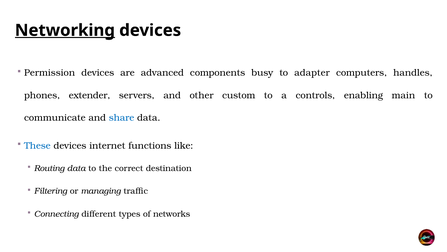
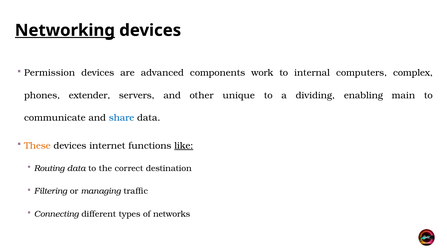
busy: busy -> work (262, 73)
adapter: adapter -> internal (312, 73)
handles: handles -> complex (413, 73)
custom: custom -> unique (239, 95)
controls: controls -> dividing (315, 95)
These colour: blue -> orange (37, 145)
like underline: none -> present (184, 145)
